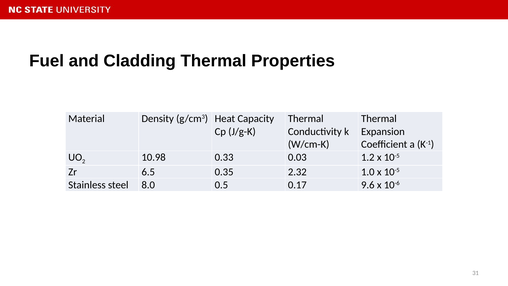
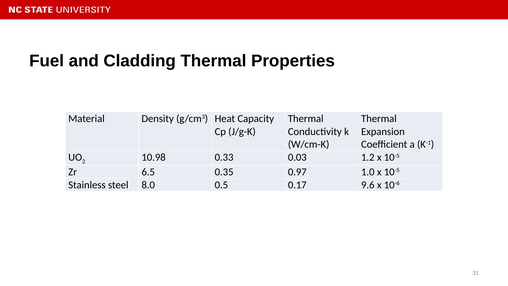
2.32: 2.32 -> 0.97 (297, 172)
